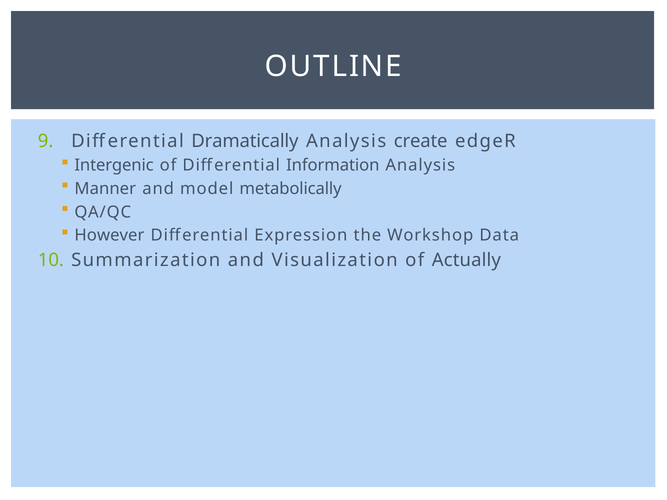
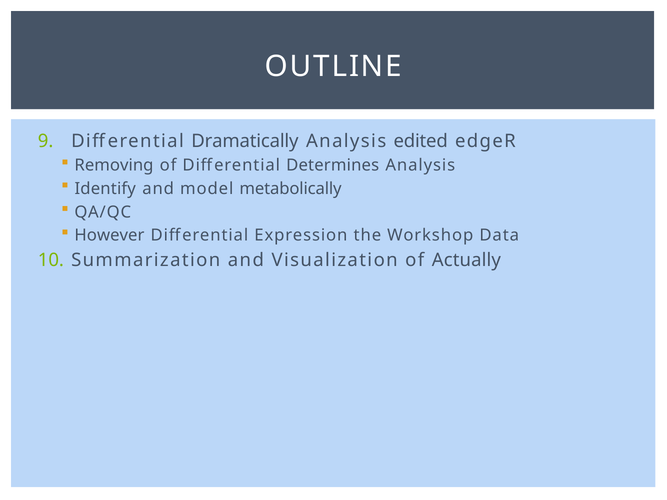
create: create -> edited (421, 141)
Intergenic: Intergenic -> Removing (114, 165)
Information: Information -> Determines (333, 165)
Manner: Manner -> Identify (105, 189)
